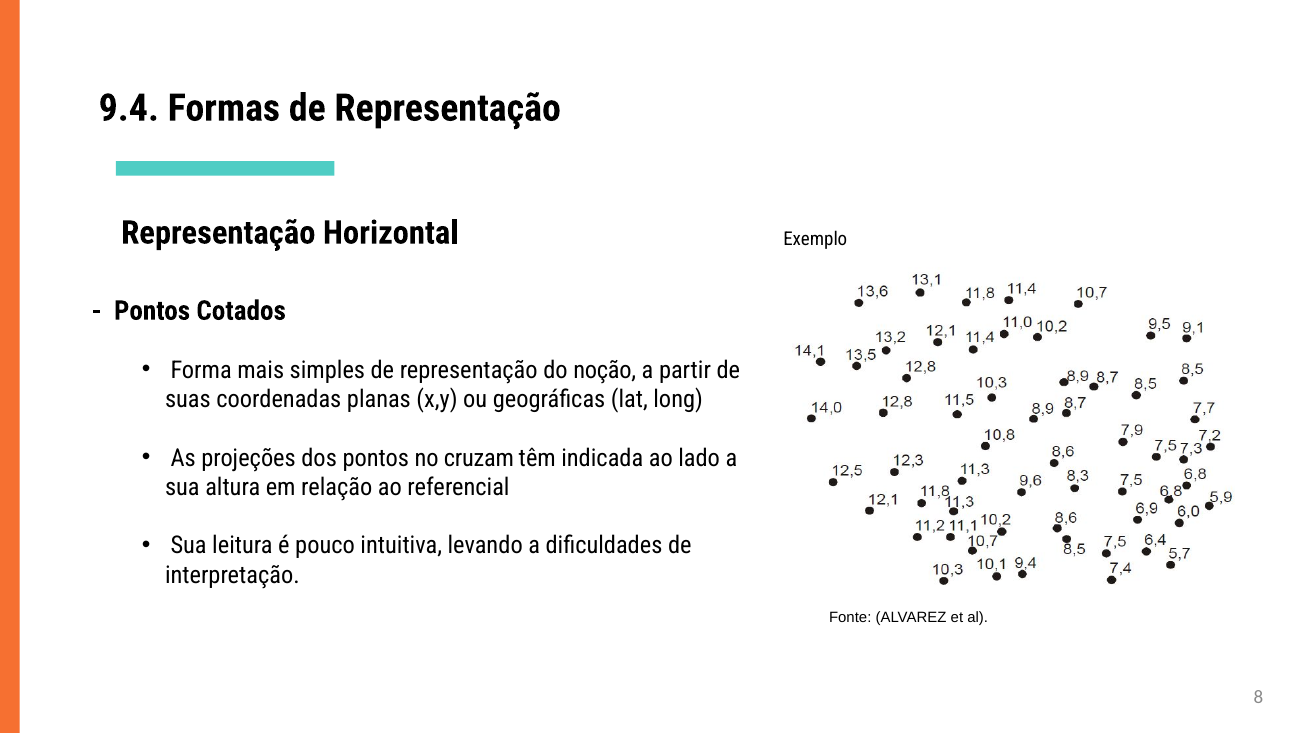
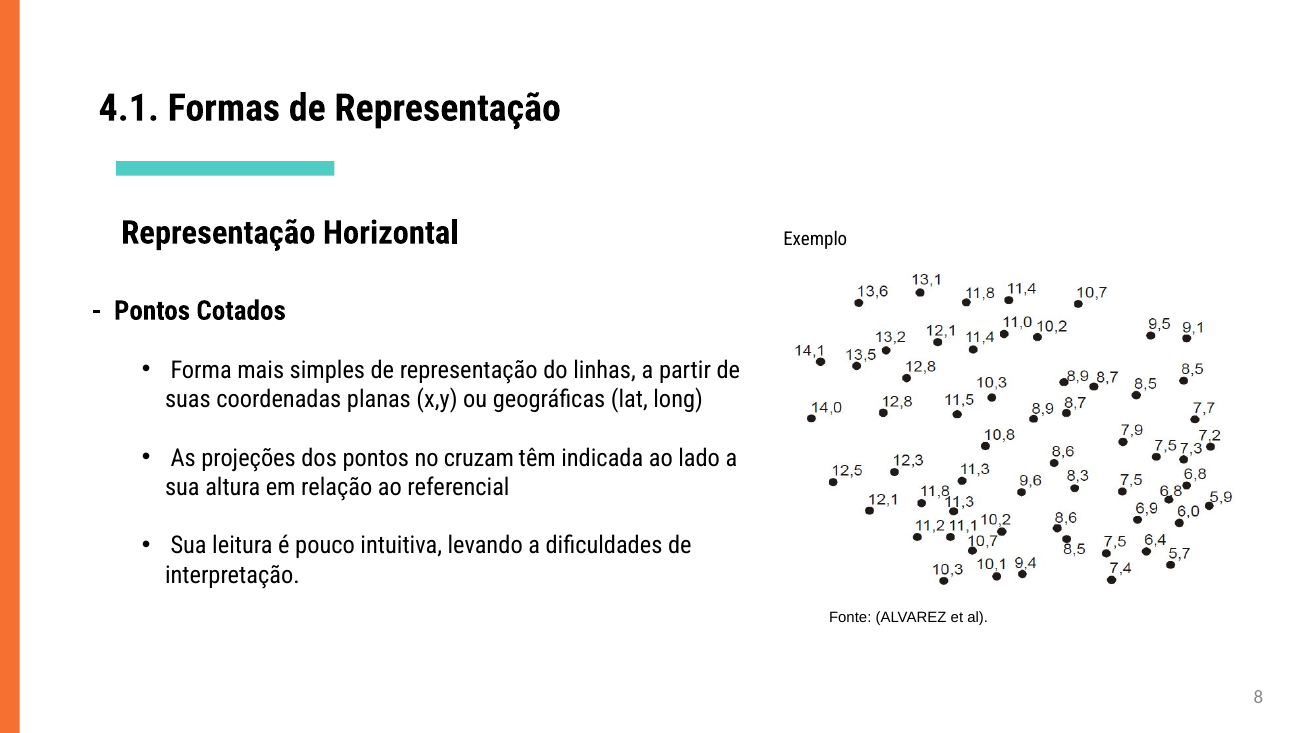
9.4: 9.4 -> 4.1 (129, 108)
noção: noção -> linhas (605, 370)
